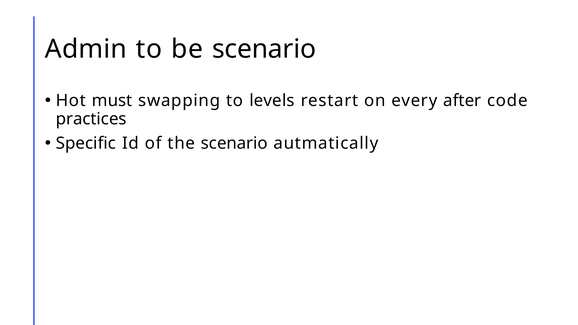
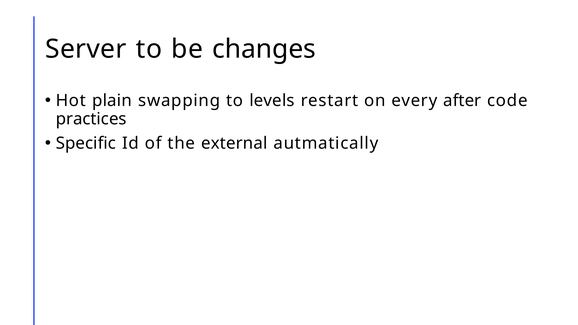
Admin: Admin -> Server (86, 49)
be scenario: scenario -> changes (264, 49)
must: must -> plain (112, 101)
the scenario: scenario -> external (234, 143)
